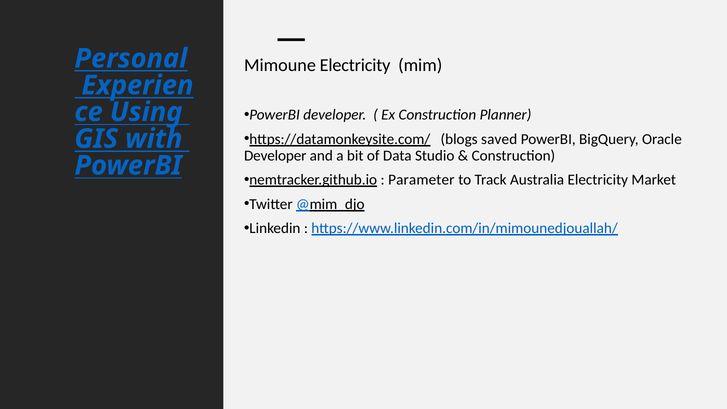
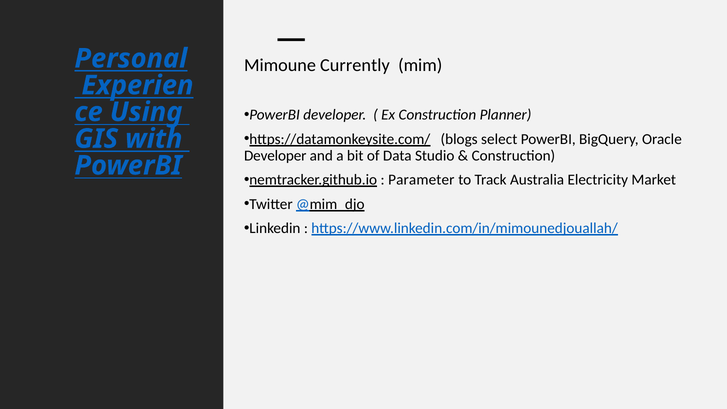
Mimoune Electricity: Electricity -> Currently (355, 65)
saved: saved -> select (499, 139)
